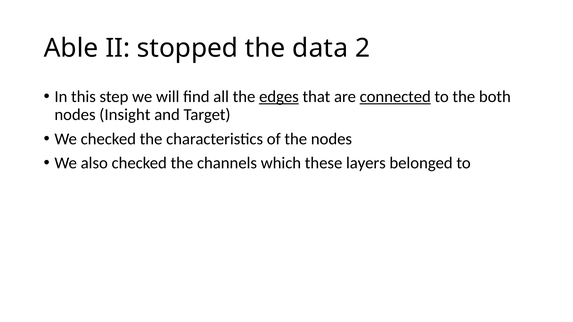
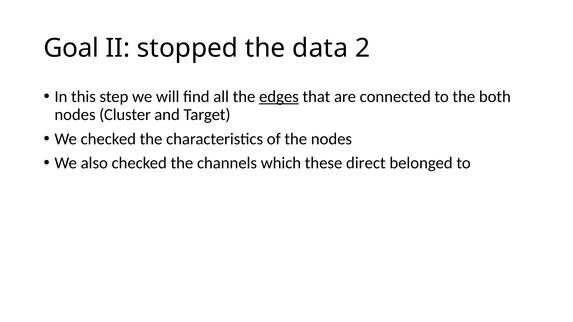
Able: Able -> Goal (71, 48)
connected underline: present -> none (395, 97)
Insight: Insight -> Cluster (125, 115)
layers: layers -> direct (366, 163)
